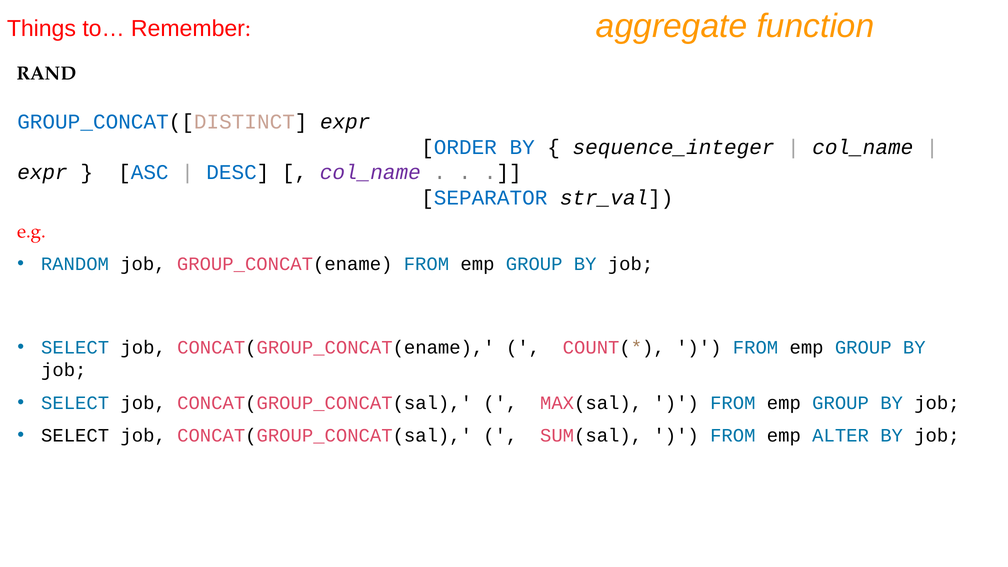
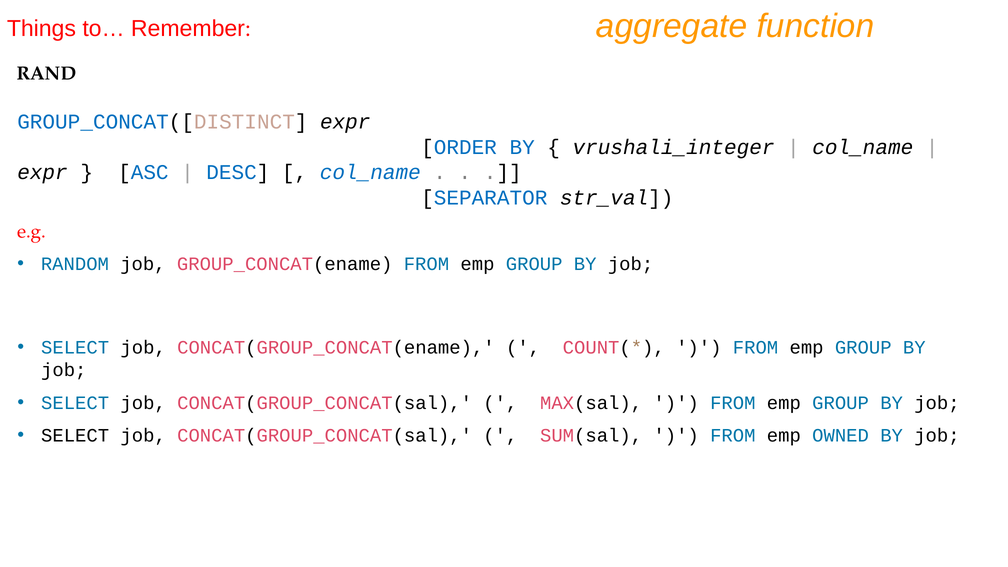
sequence_integer: sequence_integer -> vrushali_integer (674, 147)
col_name colour: purple -> blue (370, 172)
ALTER: ALTER -> OWNED (841, 436)
